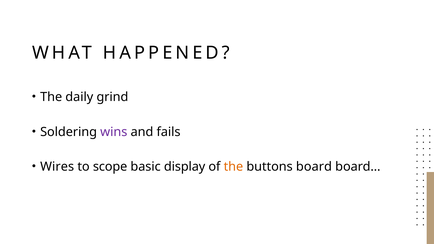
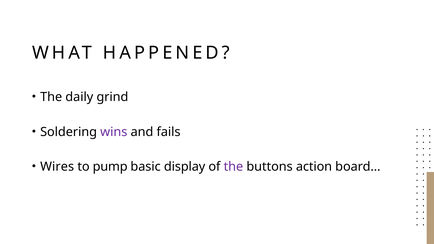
scope: scope -> pump (110, 167)
the colour: orange -> purple (233, 167)
board: board -> action (314, 167)
